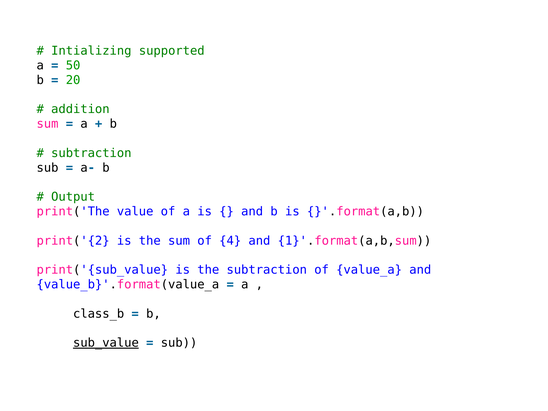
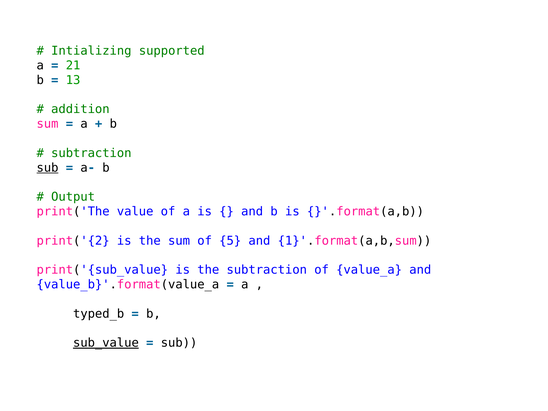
50: 50 -> 21 (73, 65)
20: 20 -> 13 (73, 80)
sub underline: none -> present (47, 168)
4: 4 -> 5 (230, 241)
class_b: class_b -> typed_b (99, 314)
